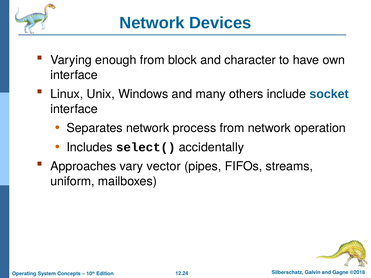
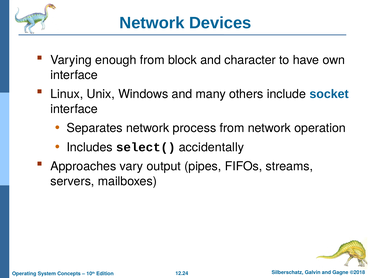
vector: vector -> output (164, 167)
uniform: uniform -> servers (72, 181)
